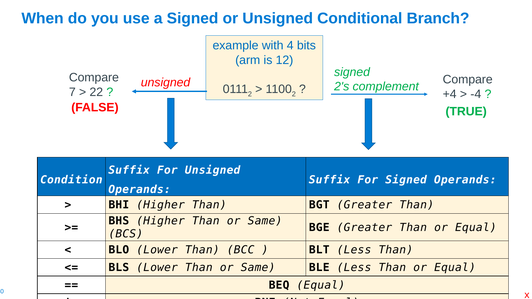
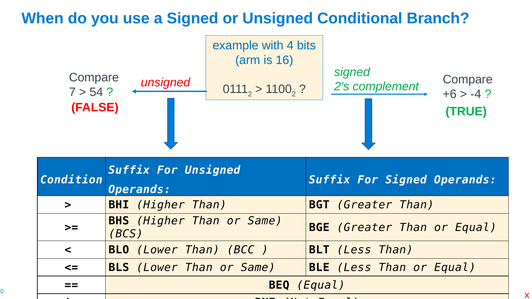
12: 12 -> 16 (284, 60)
22: 22 -> 54 (96, 92)
+4: +4 -> +6 (450, 94)
